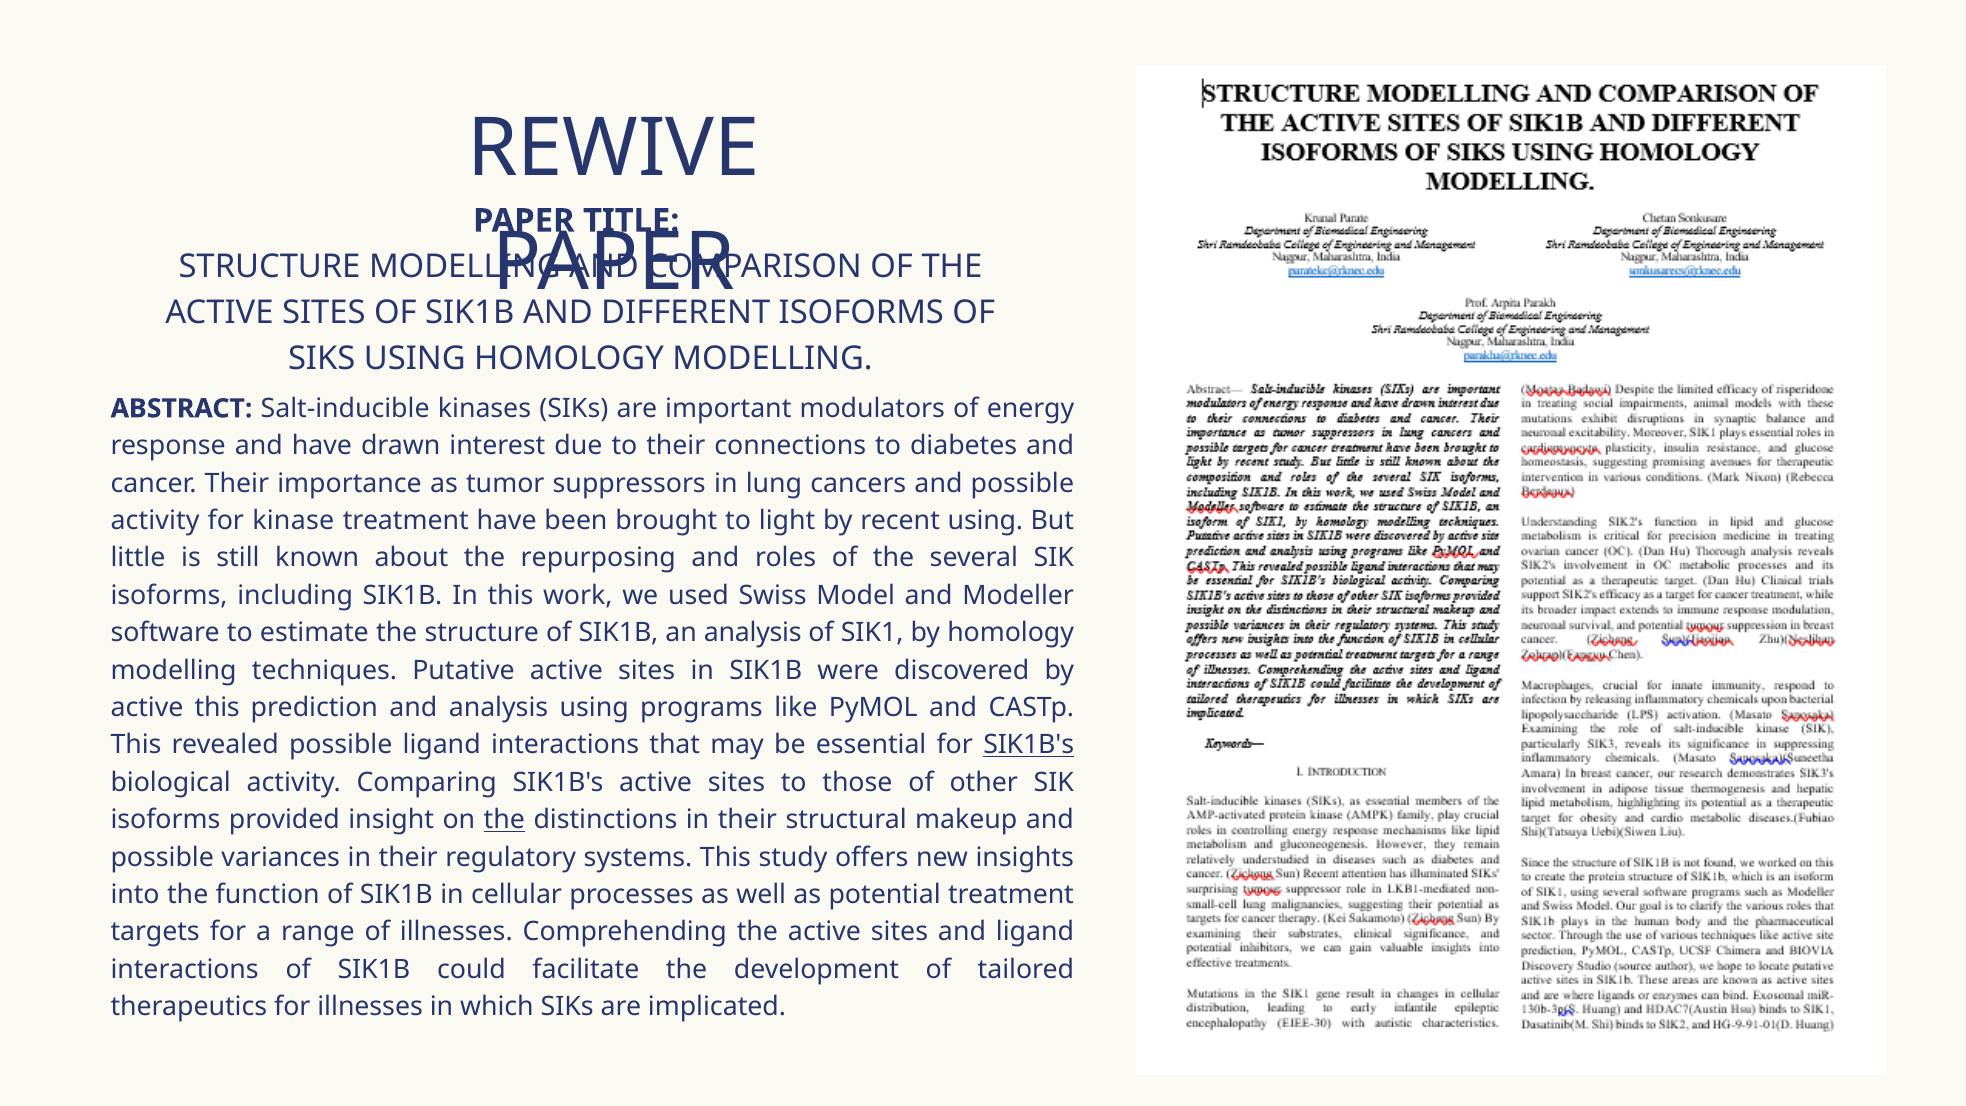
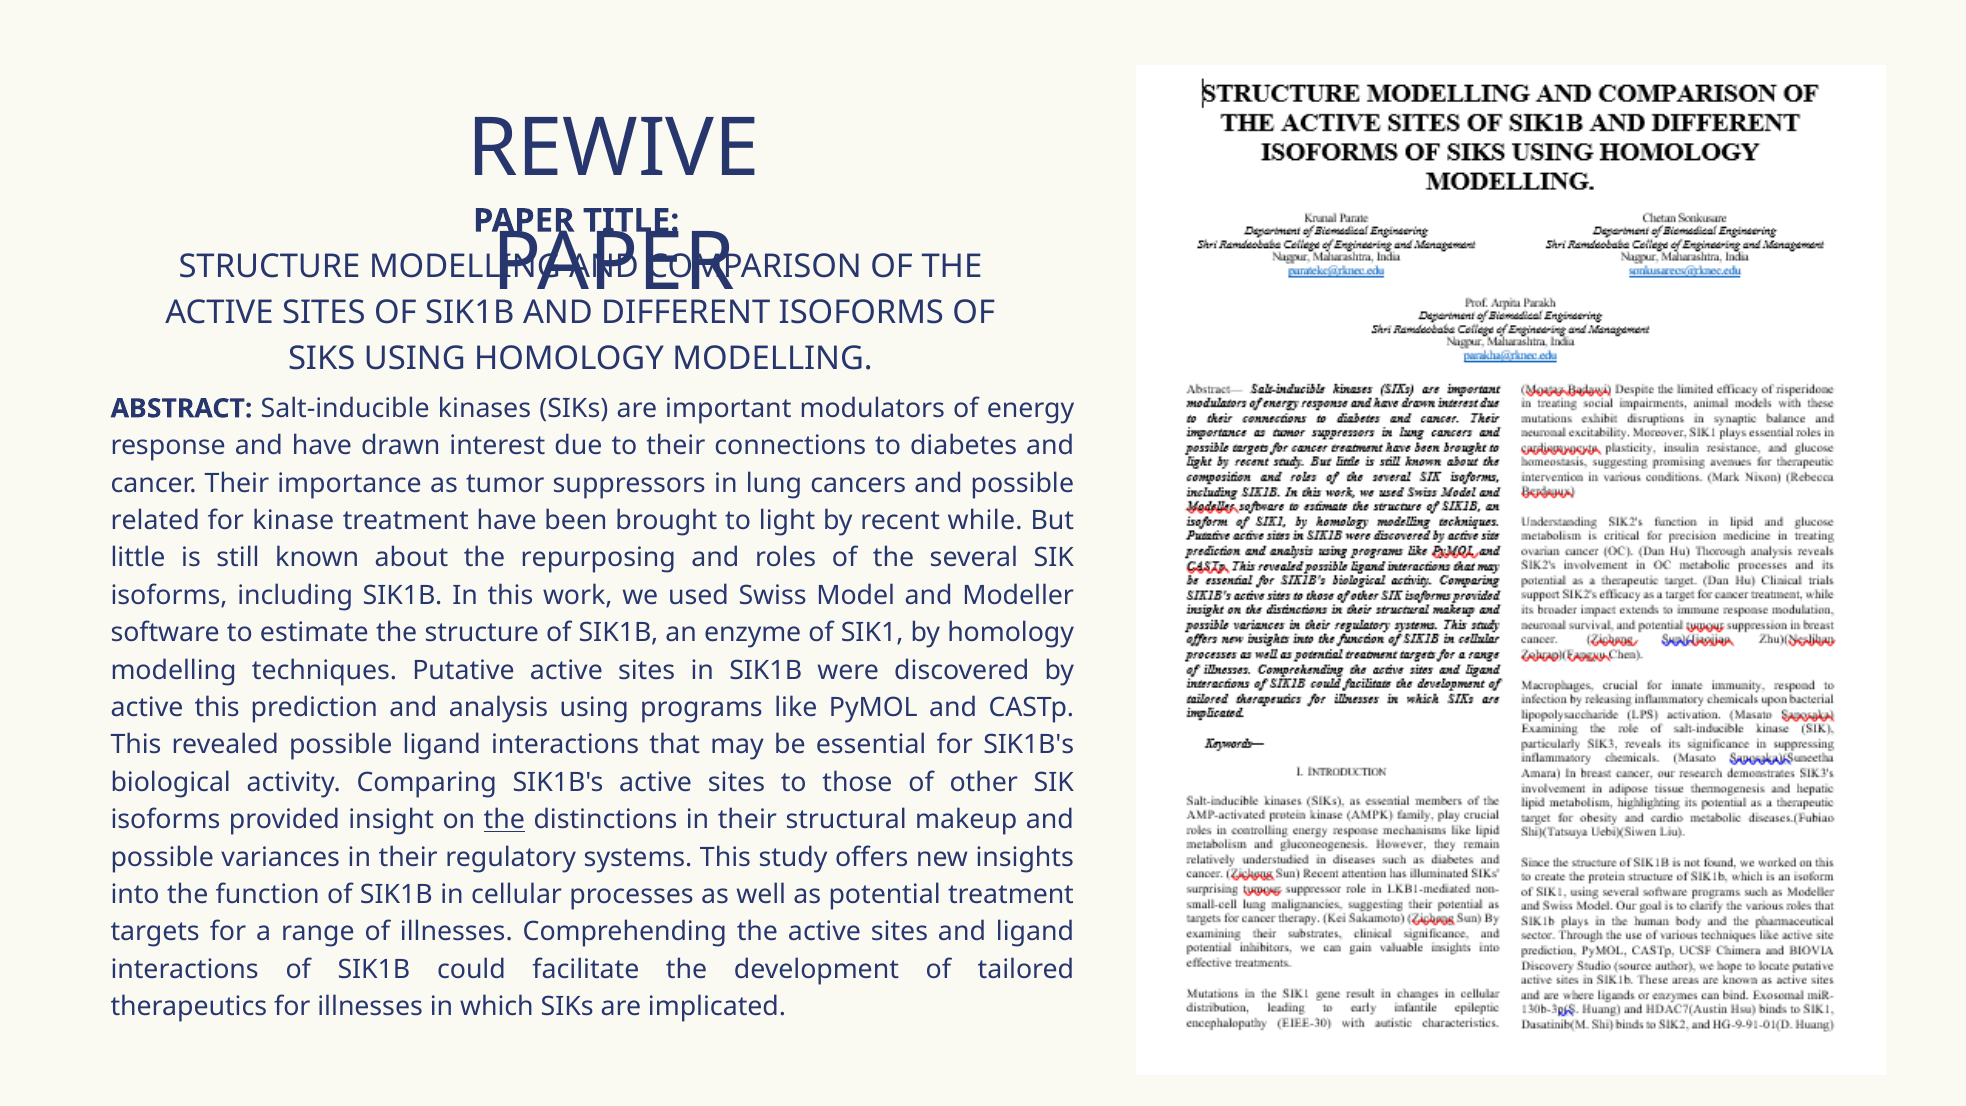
activity: activity -> related (155, 521)
recent using: using -> while (985, 521)
an analysis: analysis -> enzyme (753, 633)
SIK1B's underline: present -> none (1029, 745)
